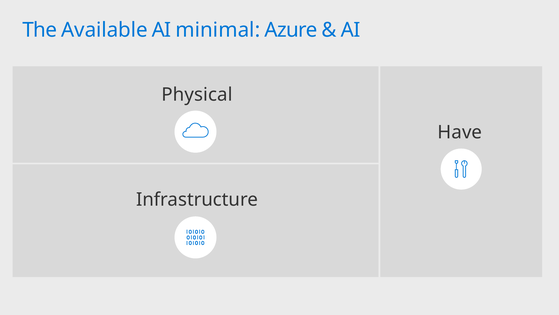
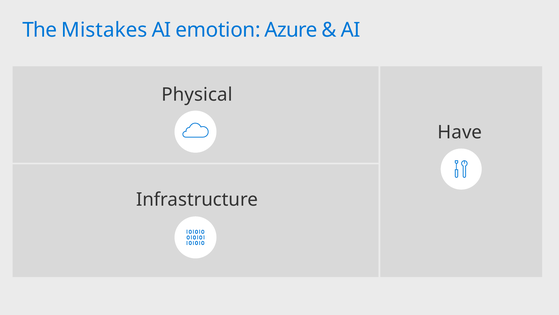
Available: Available -> Mistakes (104, 30)
minimal: minimal -> emotion (218, 30)
